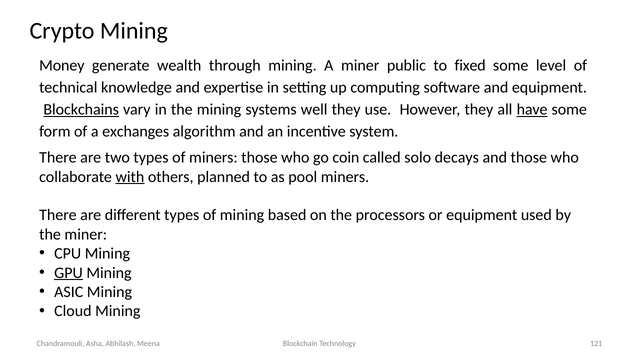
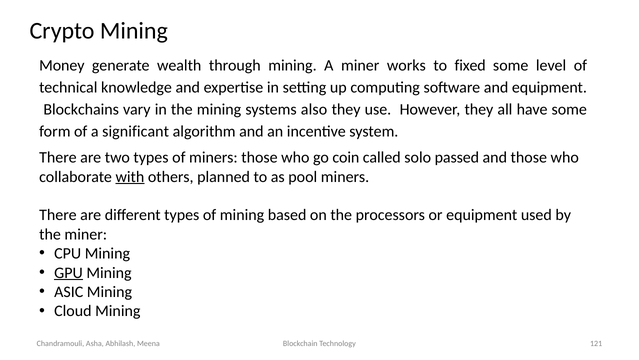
public: public -> works (406, 65)
Blockchains underline: present -> none (81, 109)
well: well -> also (314, 109)
have underline: present -> none (532, 109)
exchanges: exchanges -> significant (136, 131)
decays: decays -> passed (457, 157)
